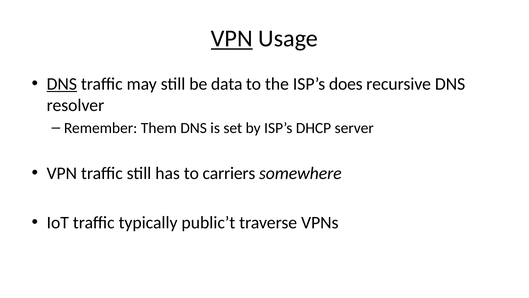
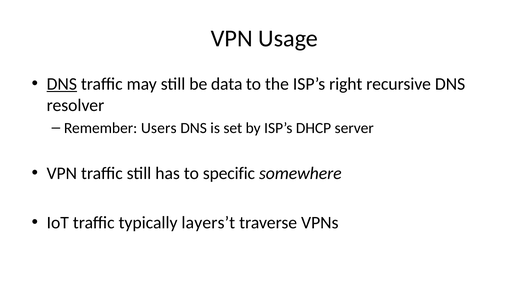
VPN underline: present -> none (232, 38)
does: does -> right (346, 84)
Them: Them -> Users (159, 128)
carriers: carriers -> specific (229, 173)
public’t: public’t -> layers’t (208, 222)
